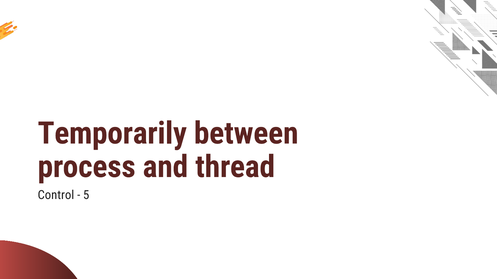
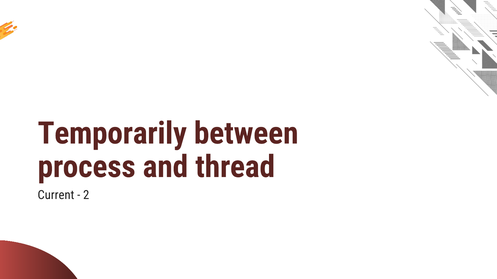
Control: Control -> Current (56, 196)
5: 5 -> 2 (86, 196)
